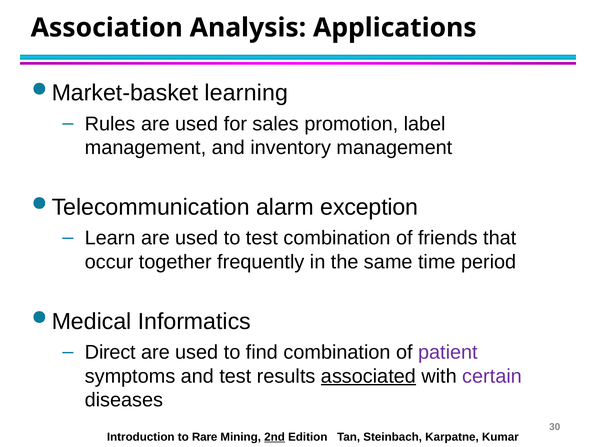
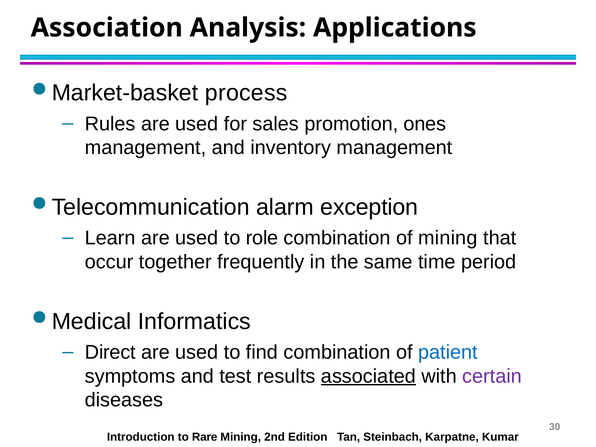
learning: learning -> process (246, 93)
label: label -> ones (425, 124)
to test: test -> role (262, 238)
of friends: friends -> mining (448, 238)
patient colour: purple -> blue (448, 352)
2nd underline: present -> none (275, 437)
